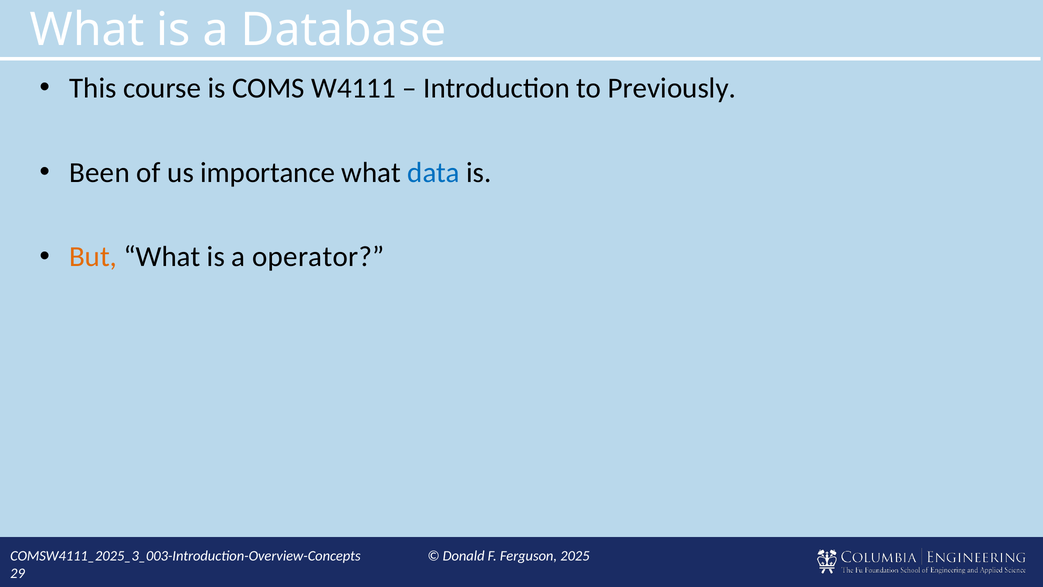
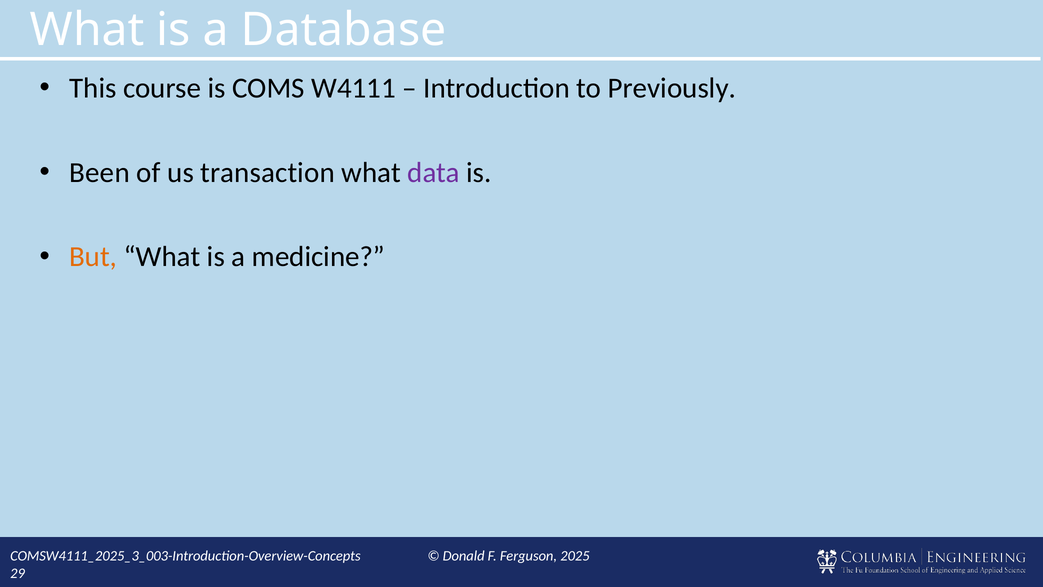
importance: importance -> transaction (268, 172)
data colour: blue -> purple (434, 172)
operator: operator -> medicine (319, 257)
